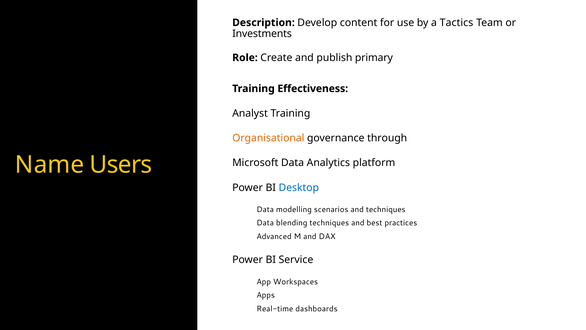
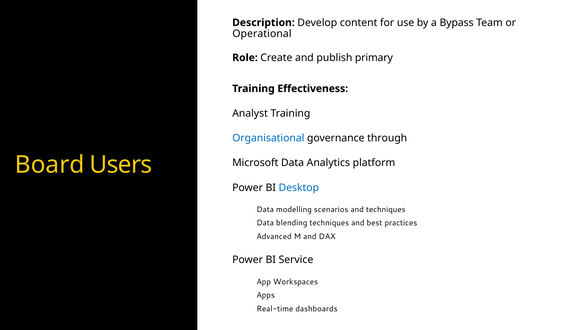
Tactics: Tactics -> Bypass (457, 23)
Investments: Investments -> Operational (262, 34)
Organisational colour: orange -> blue (268, 138)
Name: Name -> Board (50, 165)
